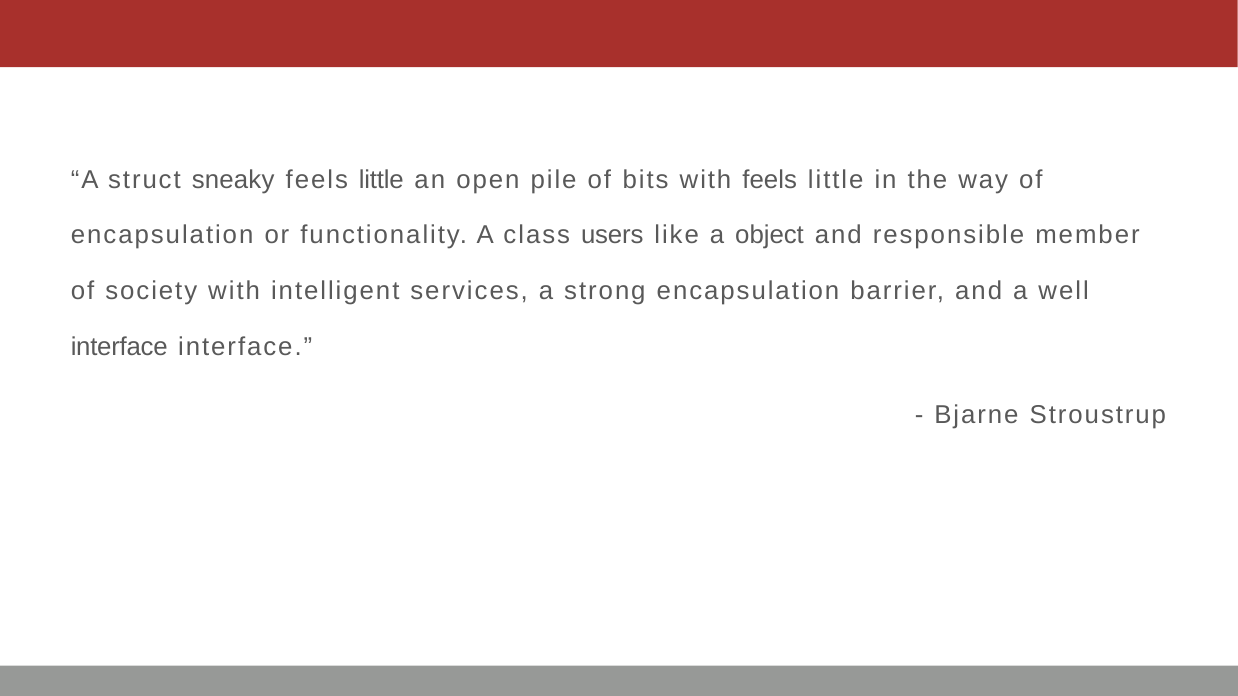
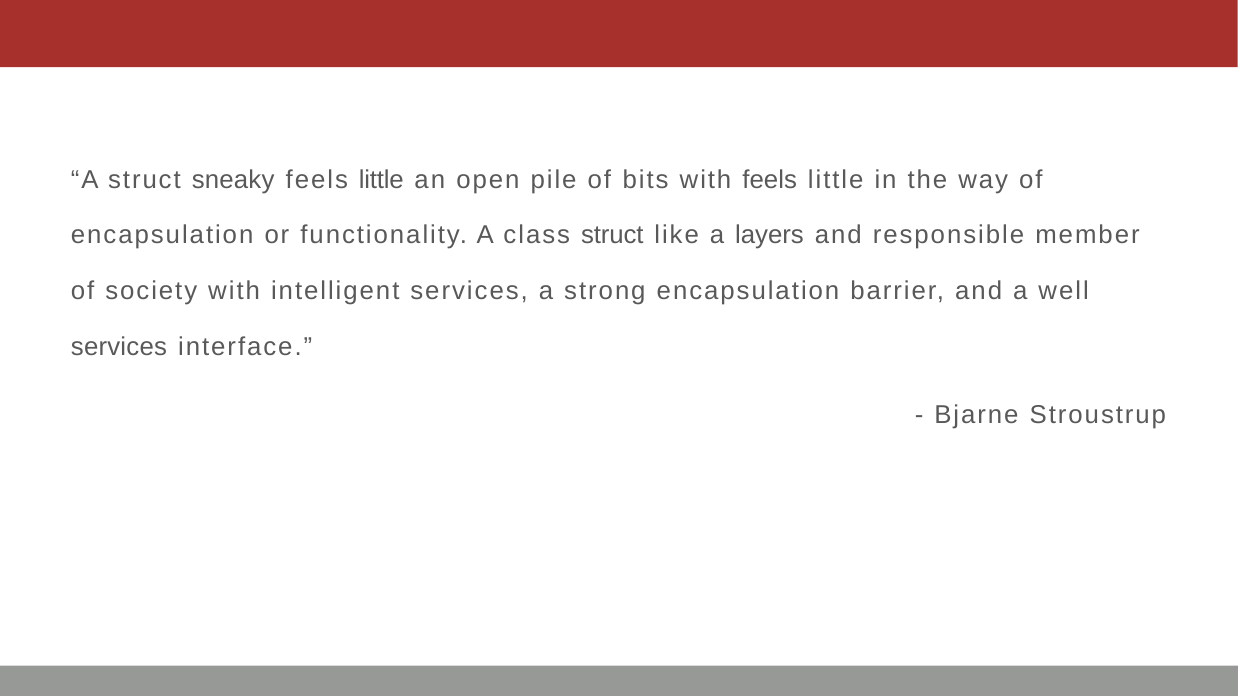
class users: users -> struct (612, 235)
object: object -> layers (770, 235)
interface: interface -> services (119, 347)
